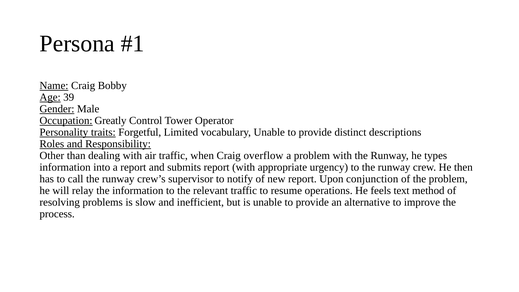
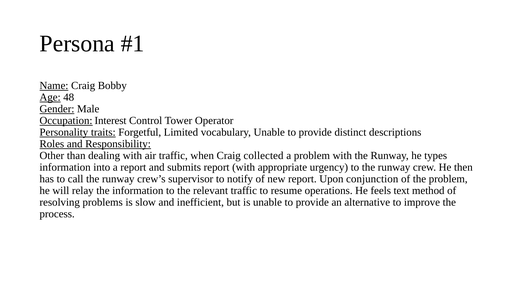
39: 39 -> 48 (69, 97)
Greatly: Greatly -> Interest (111, 120)
overflow: overflow -> collected (263, 155)
